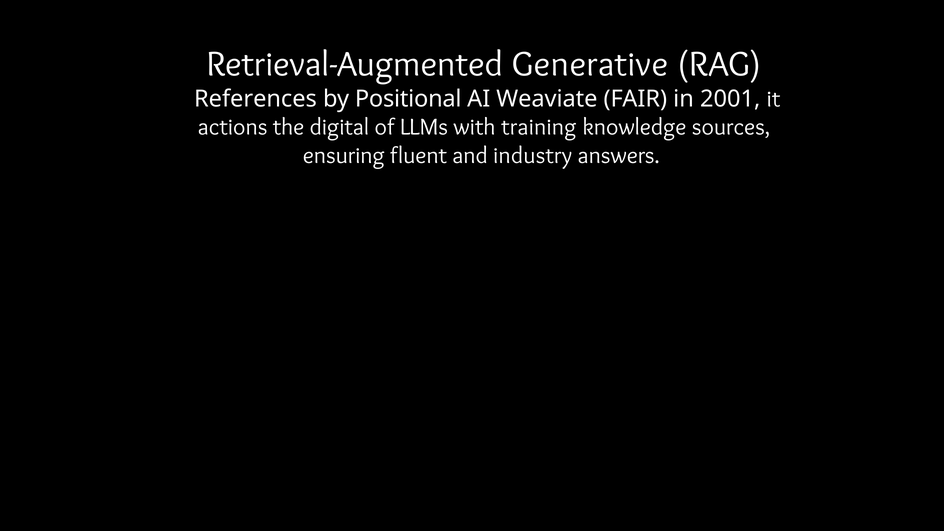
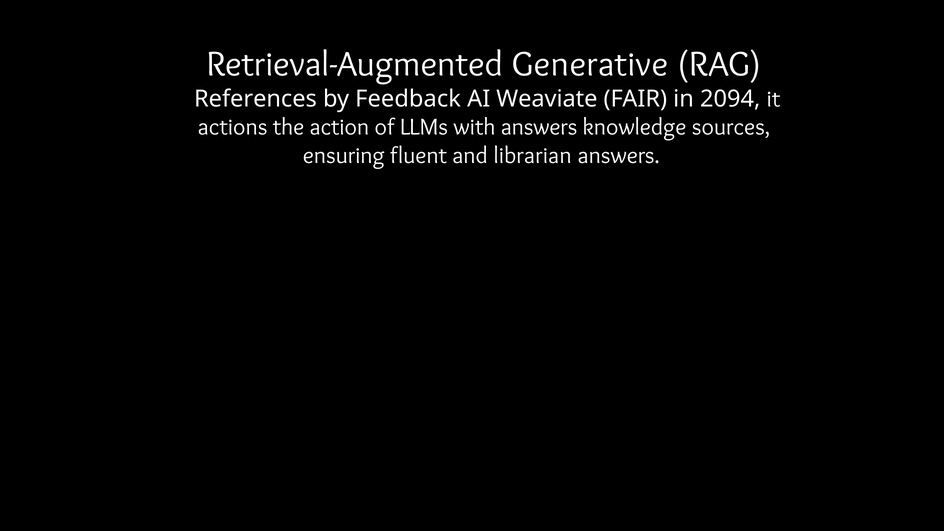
Positional: Positional -> Feedback (408, 99)
2001: 2001 -> 2094 (730, 99)
digital: digital -> action (339, 127)
with training: training -> answers (539, 127)
industry: industry -> librarian (533, 155)
